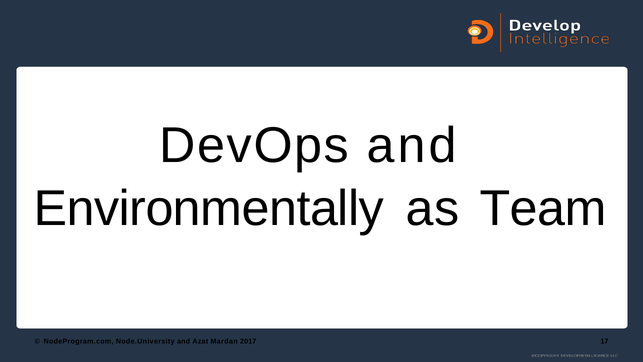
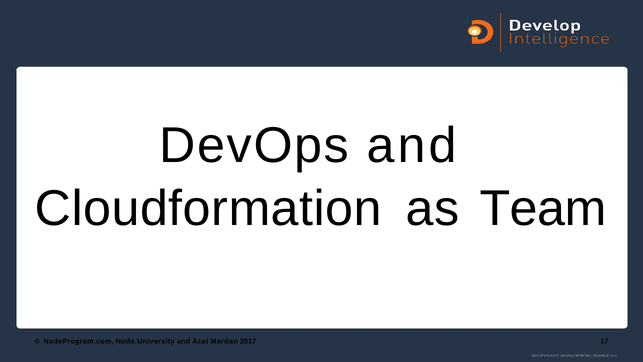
Environmentally: Environmentally -> Cloudformation (208, 209)
